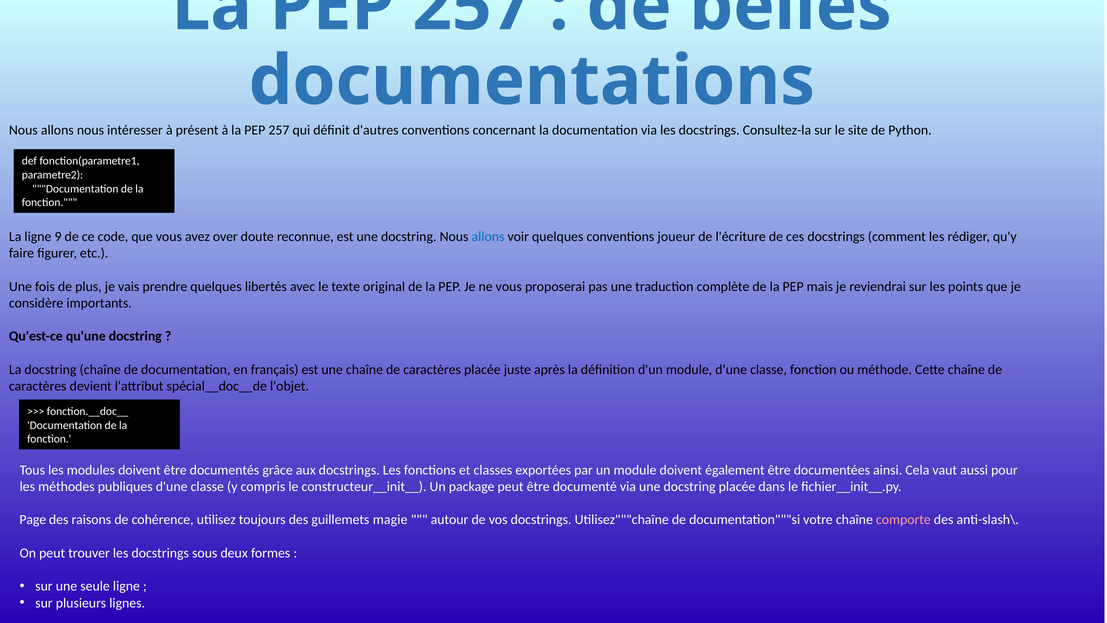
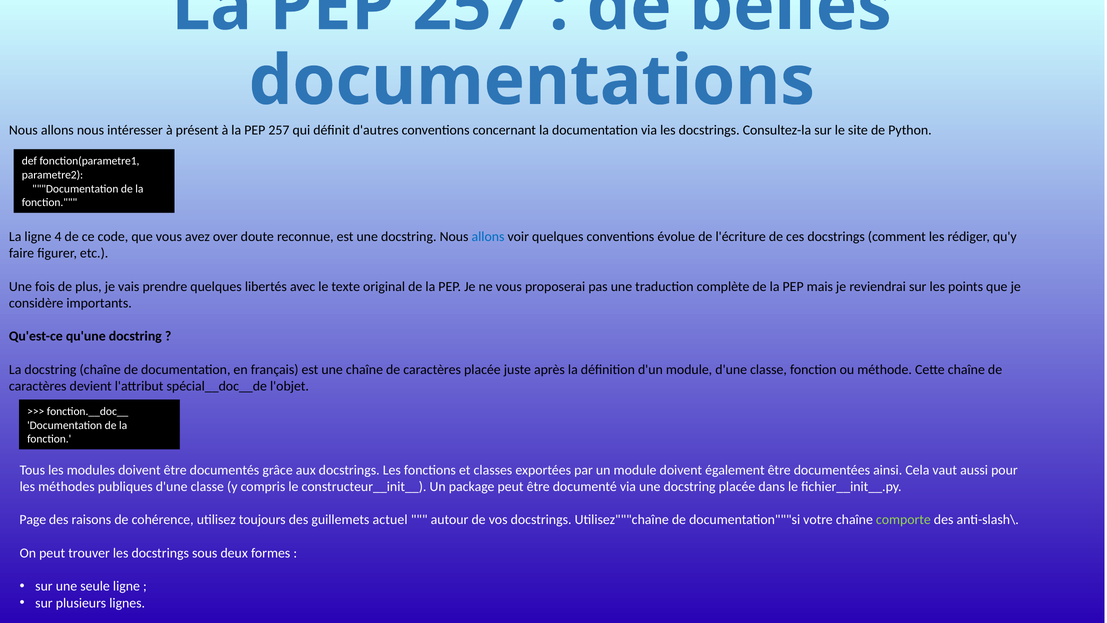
9: 9 -> 4 (58, 237)
joueur: joueur -> évolue (676, 237)
magie: magie -> actuel (390, 520)
comporte colour: pink -> light green (903, 520)
